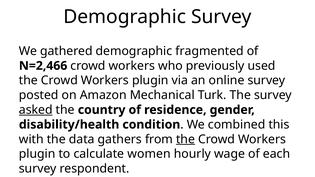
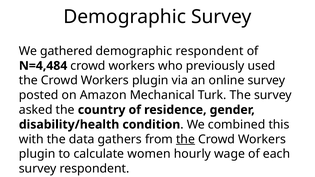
demographic fragmented: fragmented -> respondent (209, 51)
N=2,466: N=2,466 -> N=4,484 (43, 66)
asked underline: present -> none (36, 110)
